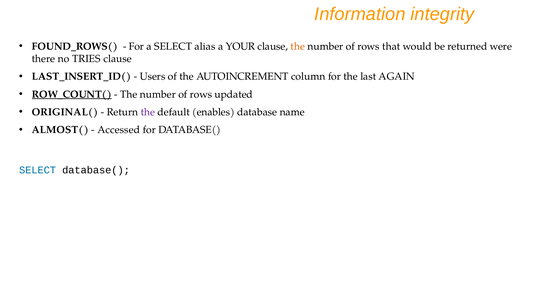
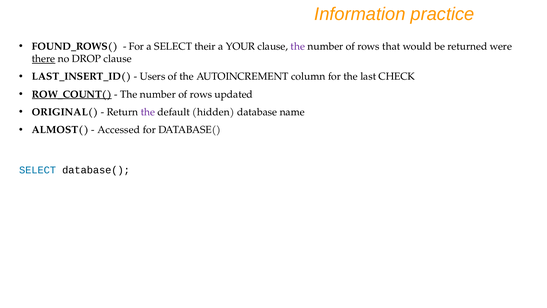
integrity: integrity -> practice (442, 14)
alias: alias -> their (205, 46)
the colour: orange -> purple (298, 46)
there underline: none -> present (44, 59)
TRIES: TRIES -> DROP (86, 59)
AGAIN: AGAIN -> CHECK (397, 76)
enables: enables -> hidden (213, 112)
